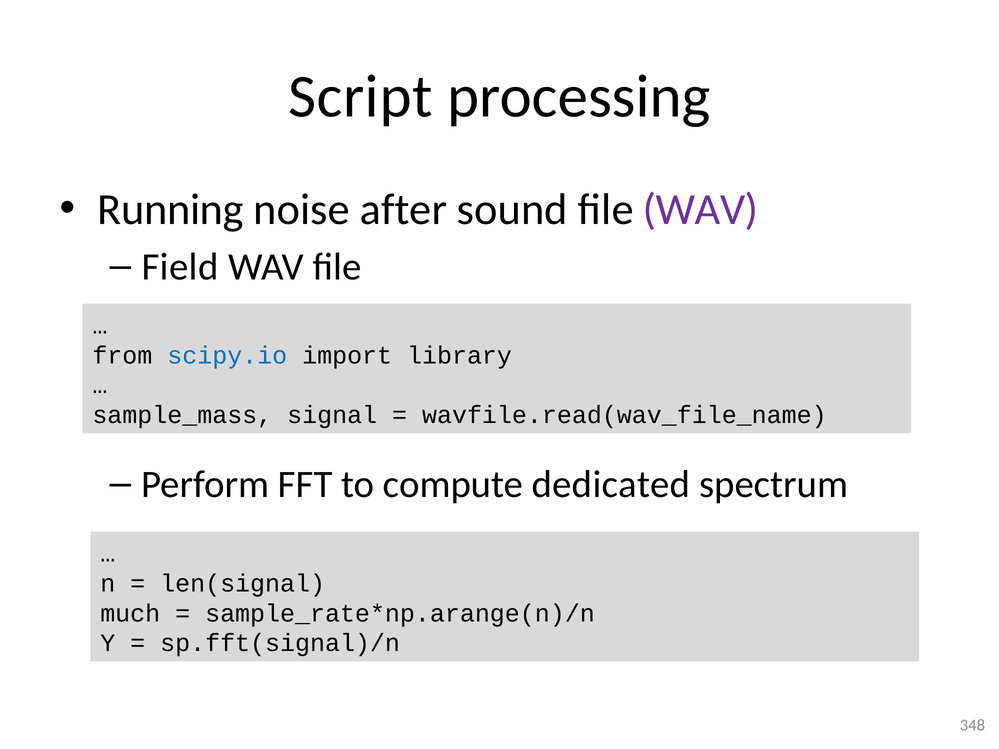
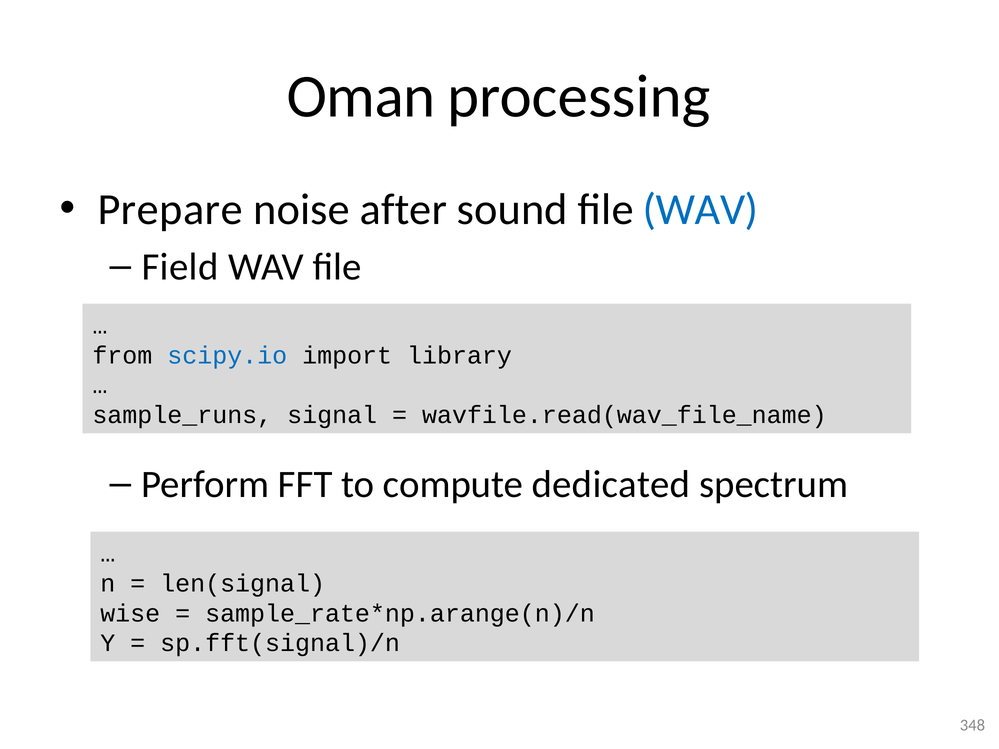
Script: Script -> Oman (361, 97)
Running: Running -> Prepare (170, 210)
WAV colour: purple -> blue (701, 210)
sample_mass: sample_mass -> sample_runs (182, 415)
much: much -> wise (130, 613)
